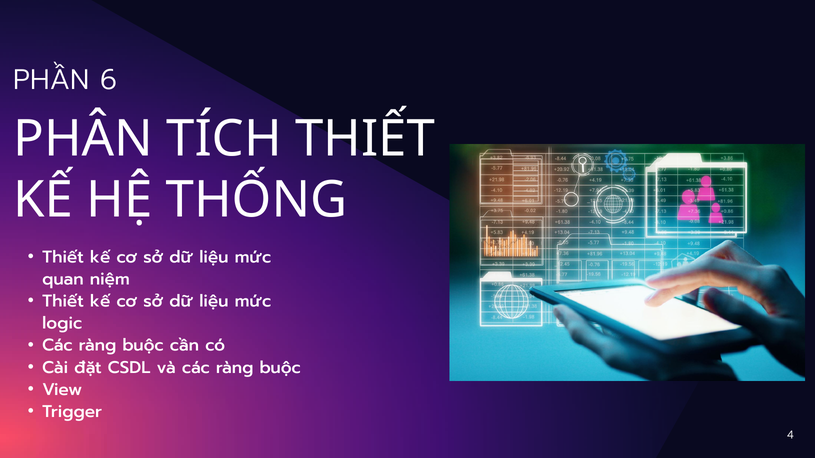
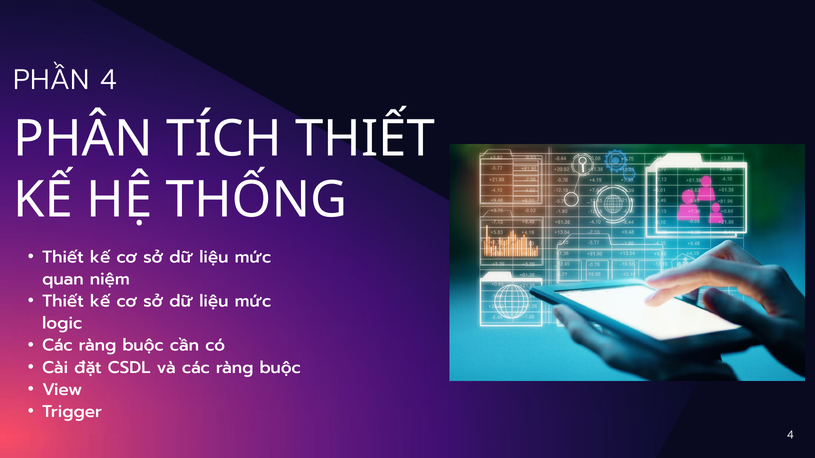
PHẦN 6: 6 -> 4 (109, 80)
